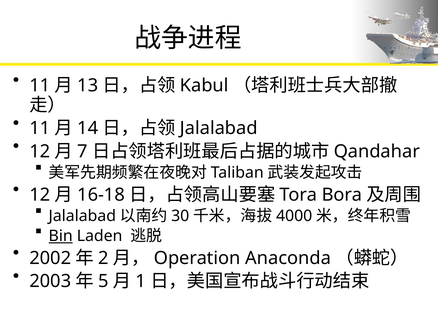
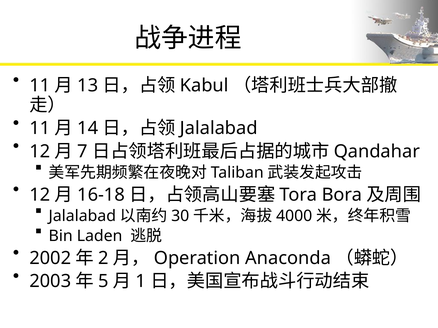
Bin underline: present -> none (61, 236)
